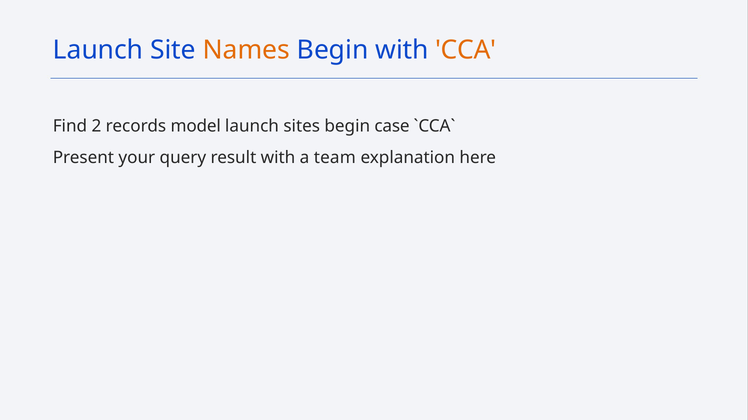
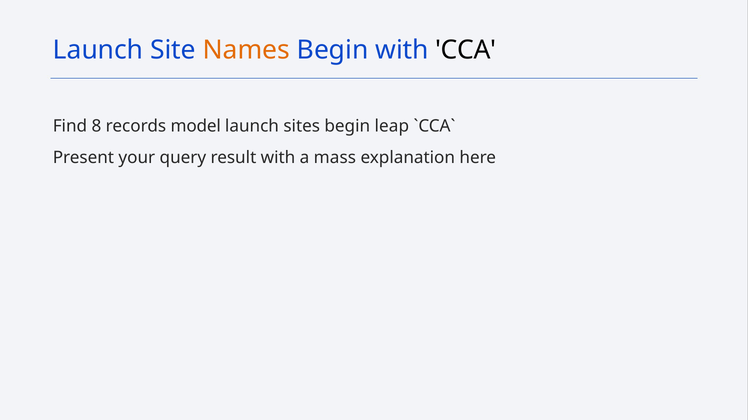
CCA colour: orange -> black (466, 50)
2: 2 -> 8 (96, 126)
case: case -> leap (392, 126)
team: team -> mass (335, 158)
